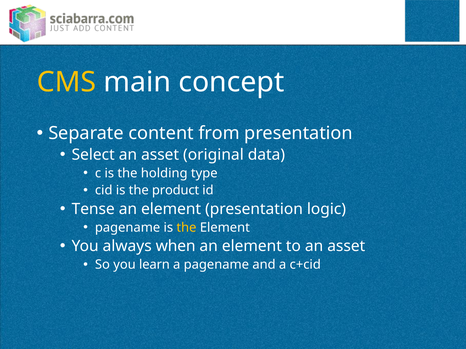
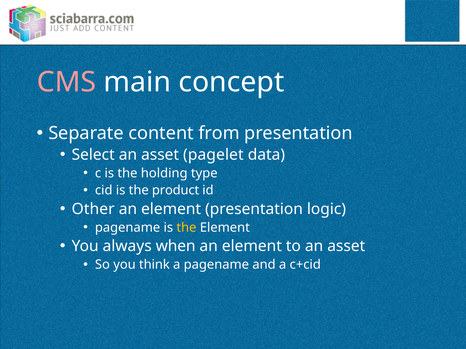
CMS colour: yellow -> pink (66, 82)
original: original -> pagelet (213, 155)
Tense: Tense -> Other (93, 209)
learn: learn -> think (154, 265)
